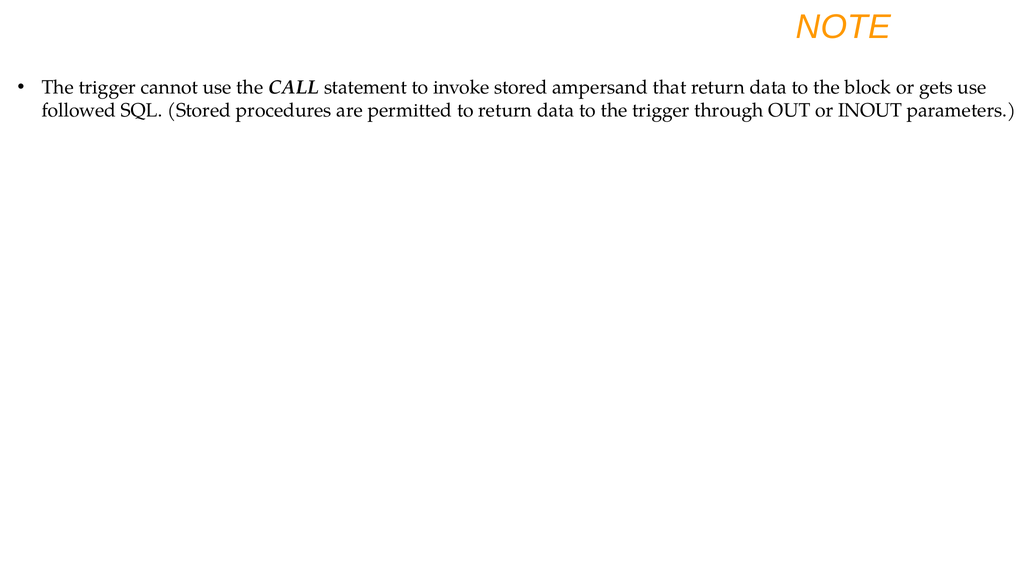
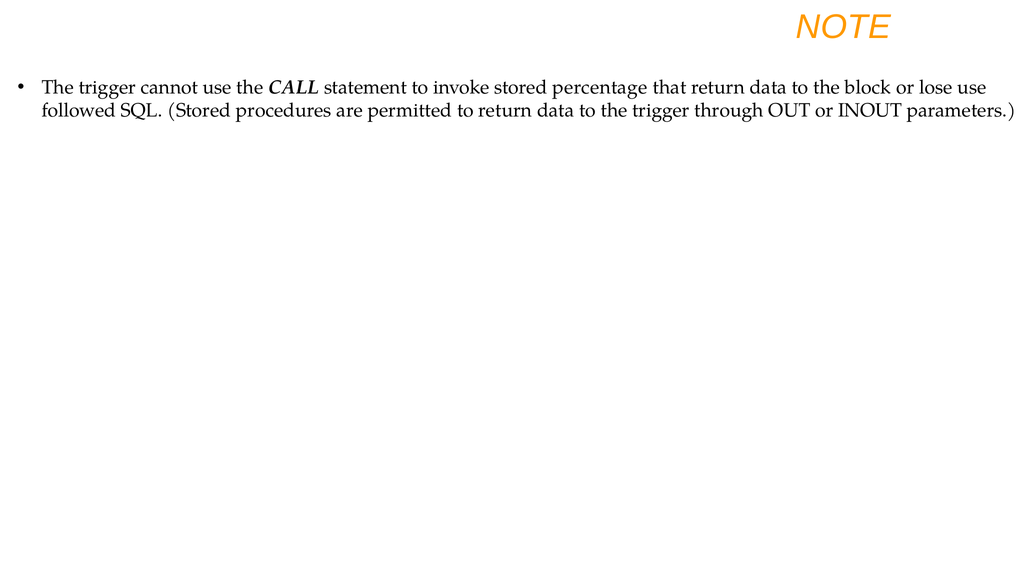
ampersand: ampersand -> percentage (600, 87)
gets: gets -> lose (936, 87)
